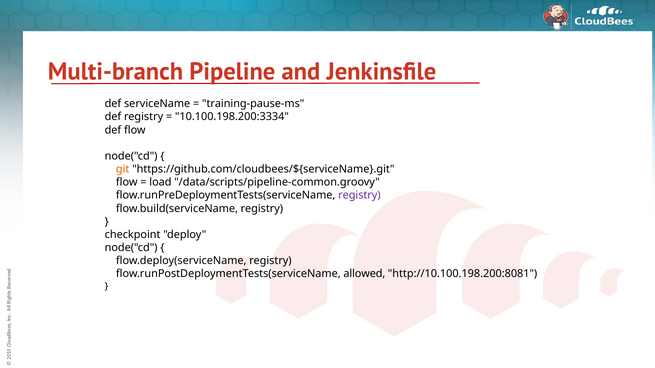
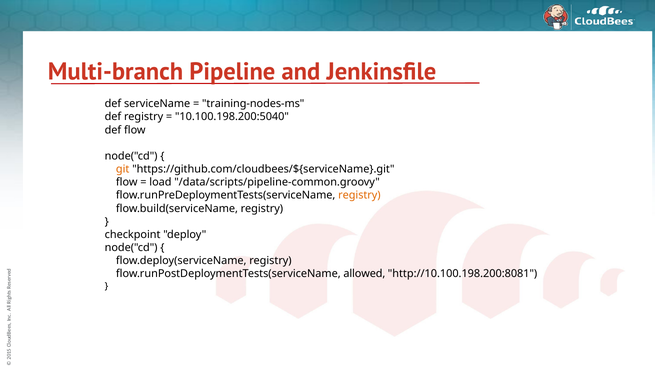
training-pause-ms: training-pause-ms -> training-nodes-ms (253, 104)
10.100.198.200:3334: 10.100.198.200:3334 -> 10.100.198.200:5040 (232, 117)
registry colour: purple -> orange (359, 196)
